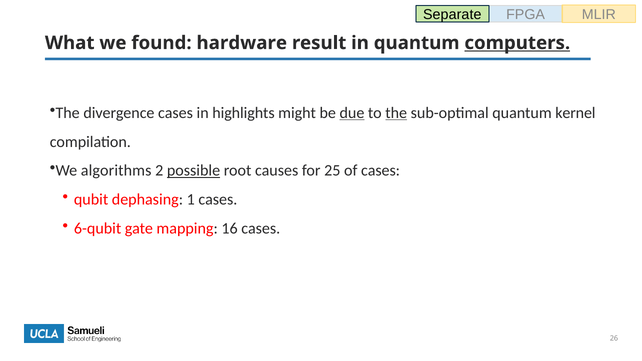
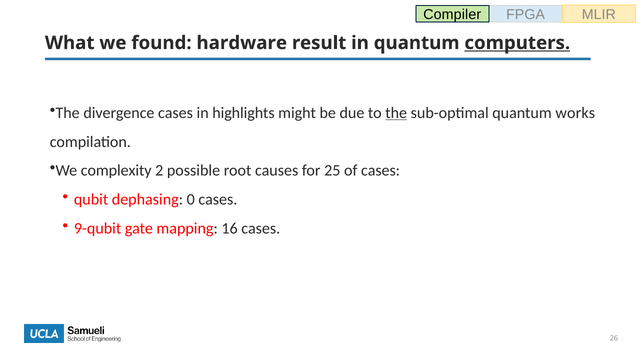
Separate: Separate -> Compiler (452, 15)
due underline: present -> none (352, 113)
kernel: kernel -> works (575, 113)
algorithms: algorithms -> complexity (116, 171)
possible underline: present -> none (194, 171)
1: 1 -> 0 (191, 200)
6-qubit: 6-qubit -> 9-qubit (98, 228)
